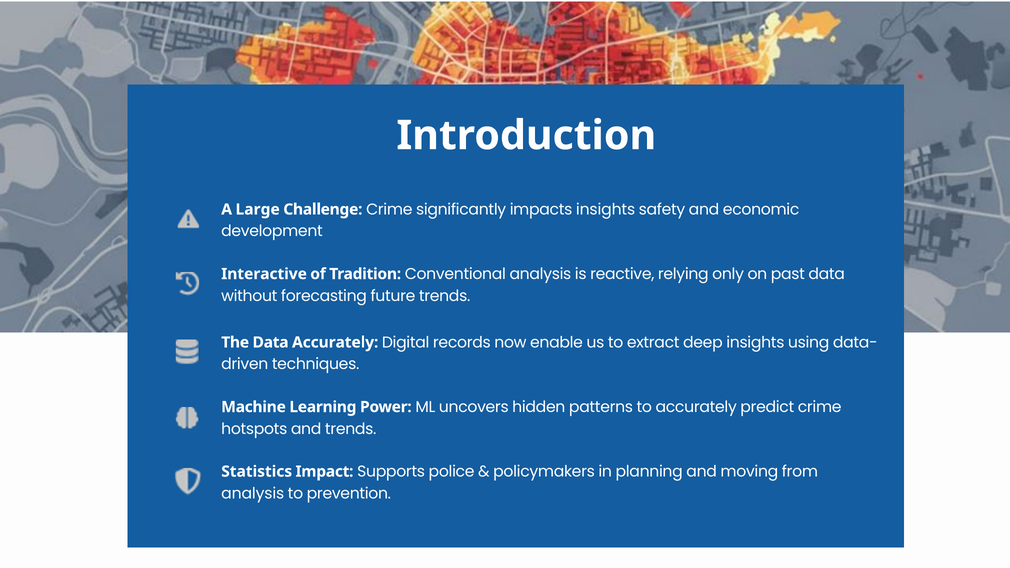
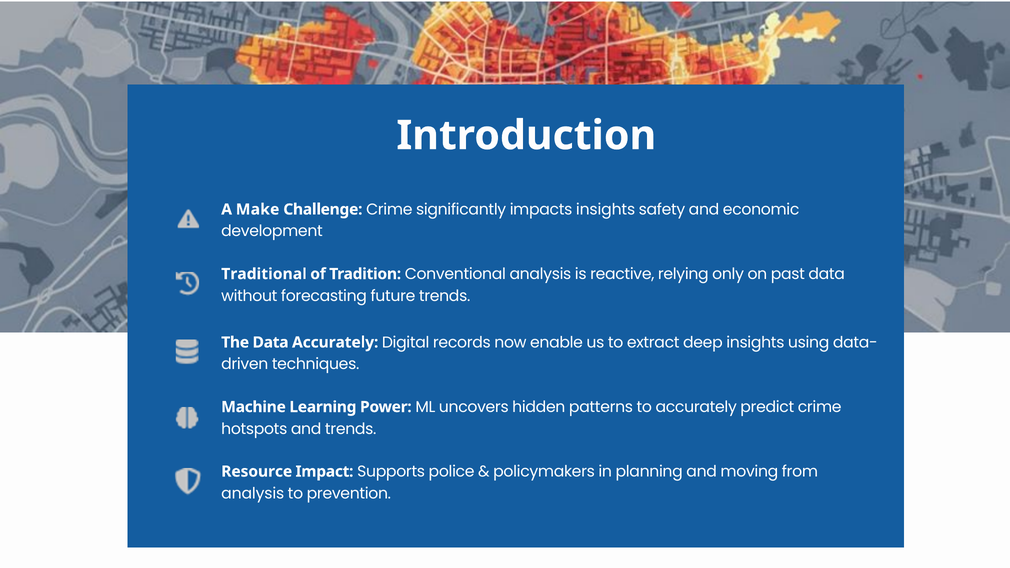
Large: Large -> Make (258, 209)
Interactive: Interactive -> Traditional (264, 274)
Statistics: Statistics -> Resource (257, 472)
